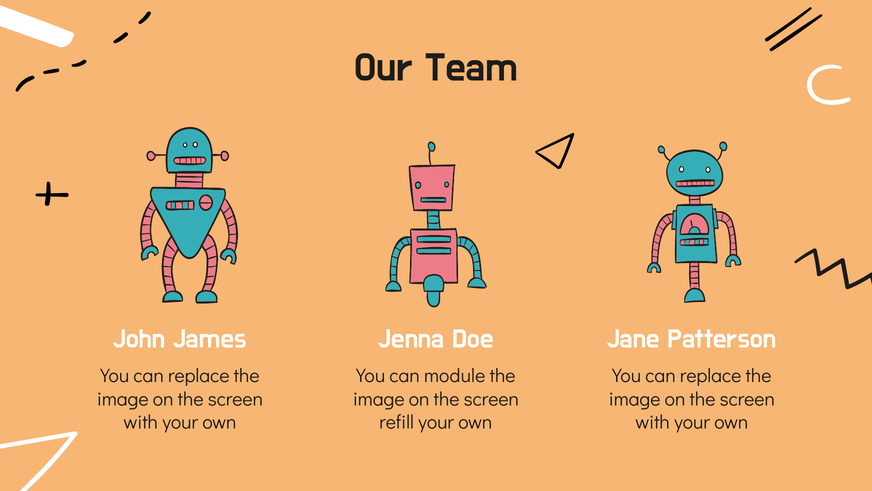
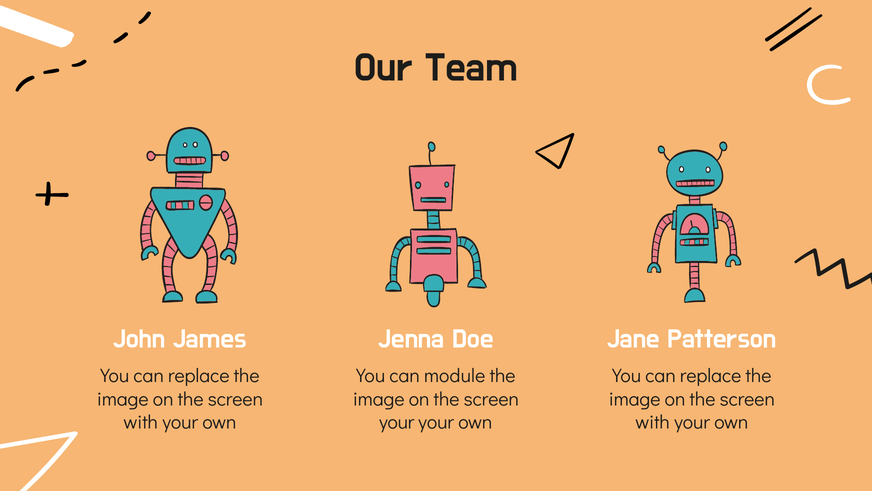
refill: refill -> your (397, 422)
